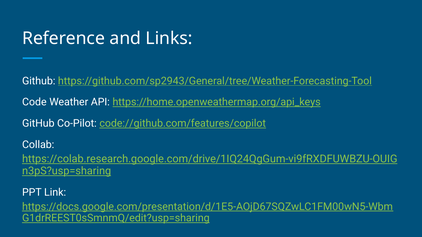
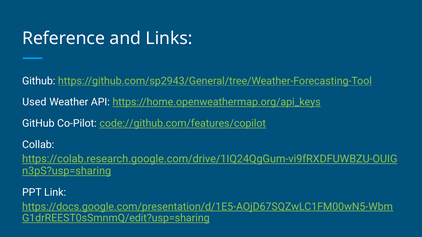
Code: Code -> Used (34, 102)
